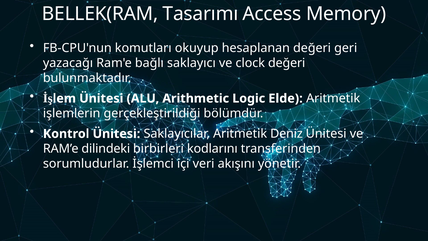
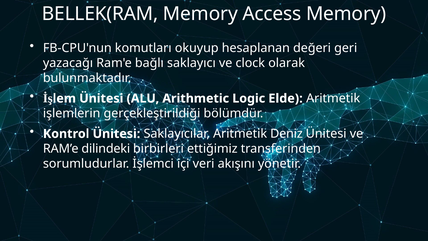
BELLEK(RAM Tasarımı: Tasarımı -> Memory (200, 14)
clock değeri: değeri -> olarak (287, 63)
kodlarını: kodlarını -> ettiğimiz (212, 149)
